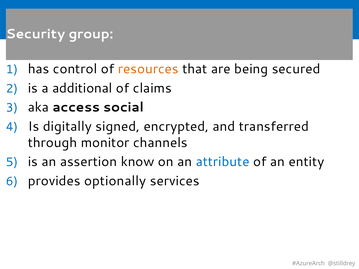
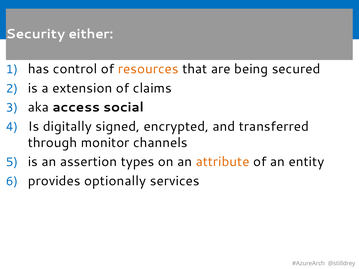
group: group -> either (91, 34)
additional: additional -> extension (82, 88)
know: know -> types (138, 162)
attribute colour: blue -> orange (223, 162)
